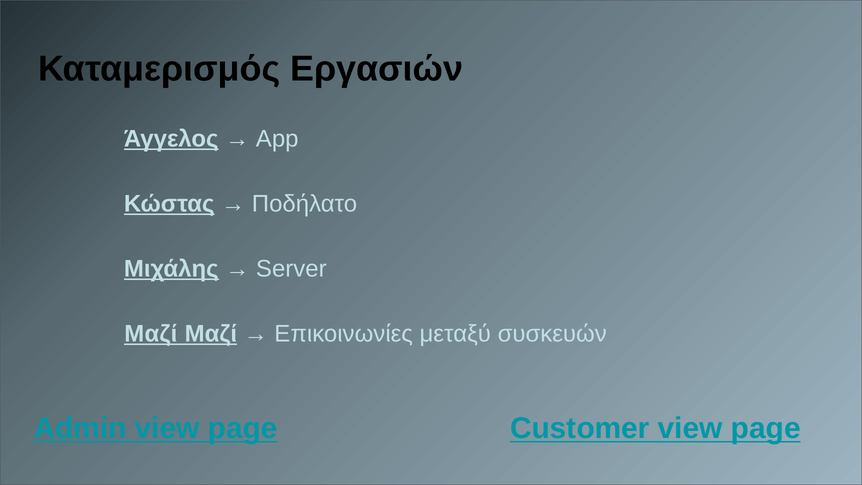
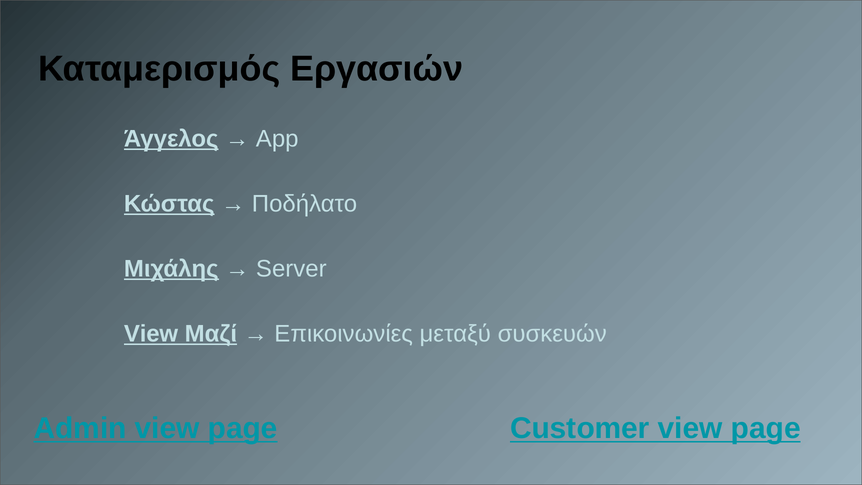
Μαζί: Μαζί -> View (151, 334)
